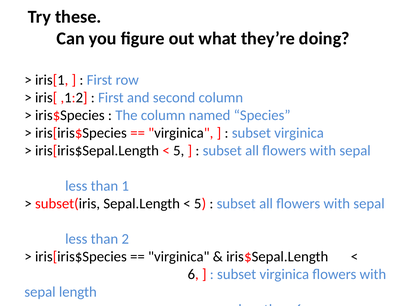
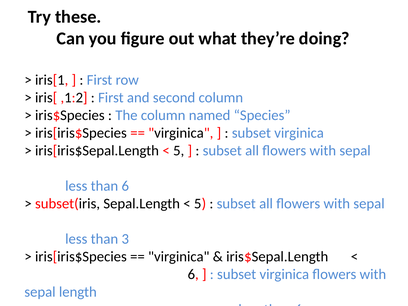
1: 1 -> 6 (125, 186)
2: 2 -> 3 (125, 239)
